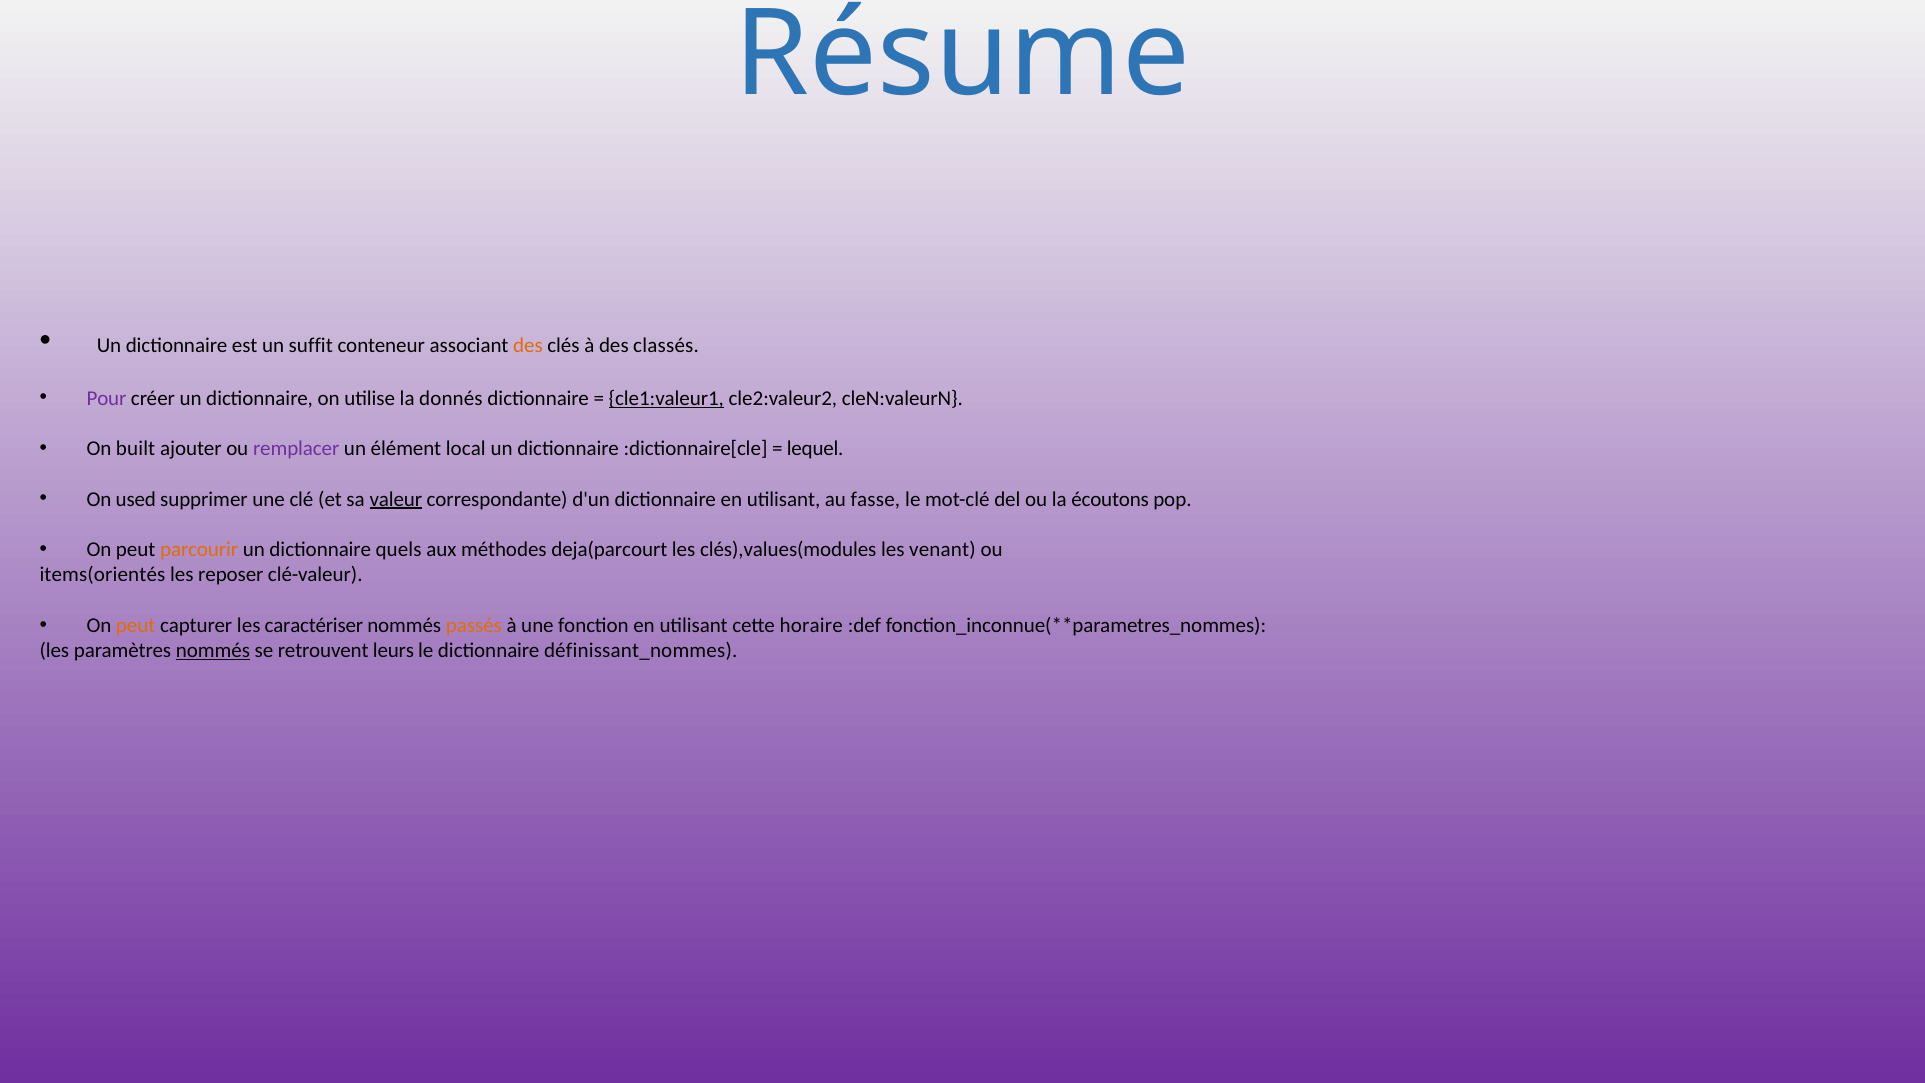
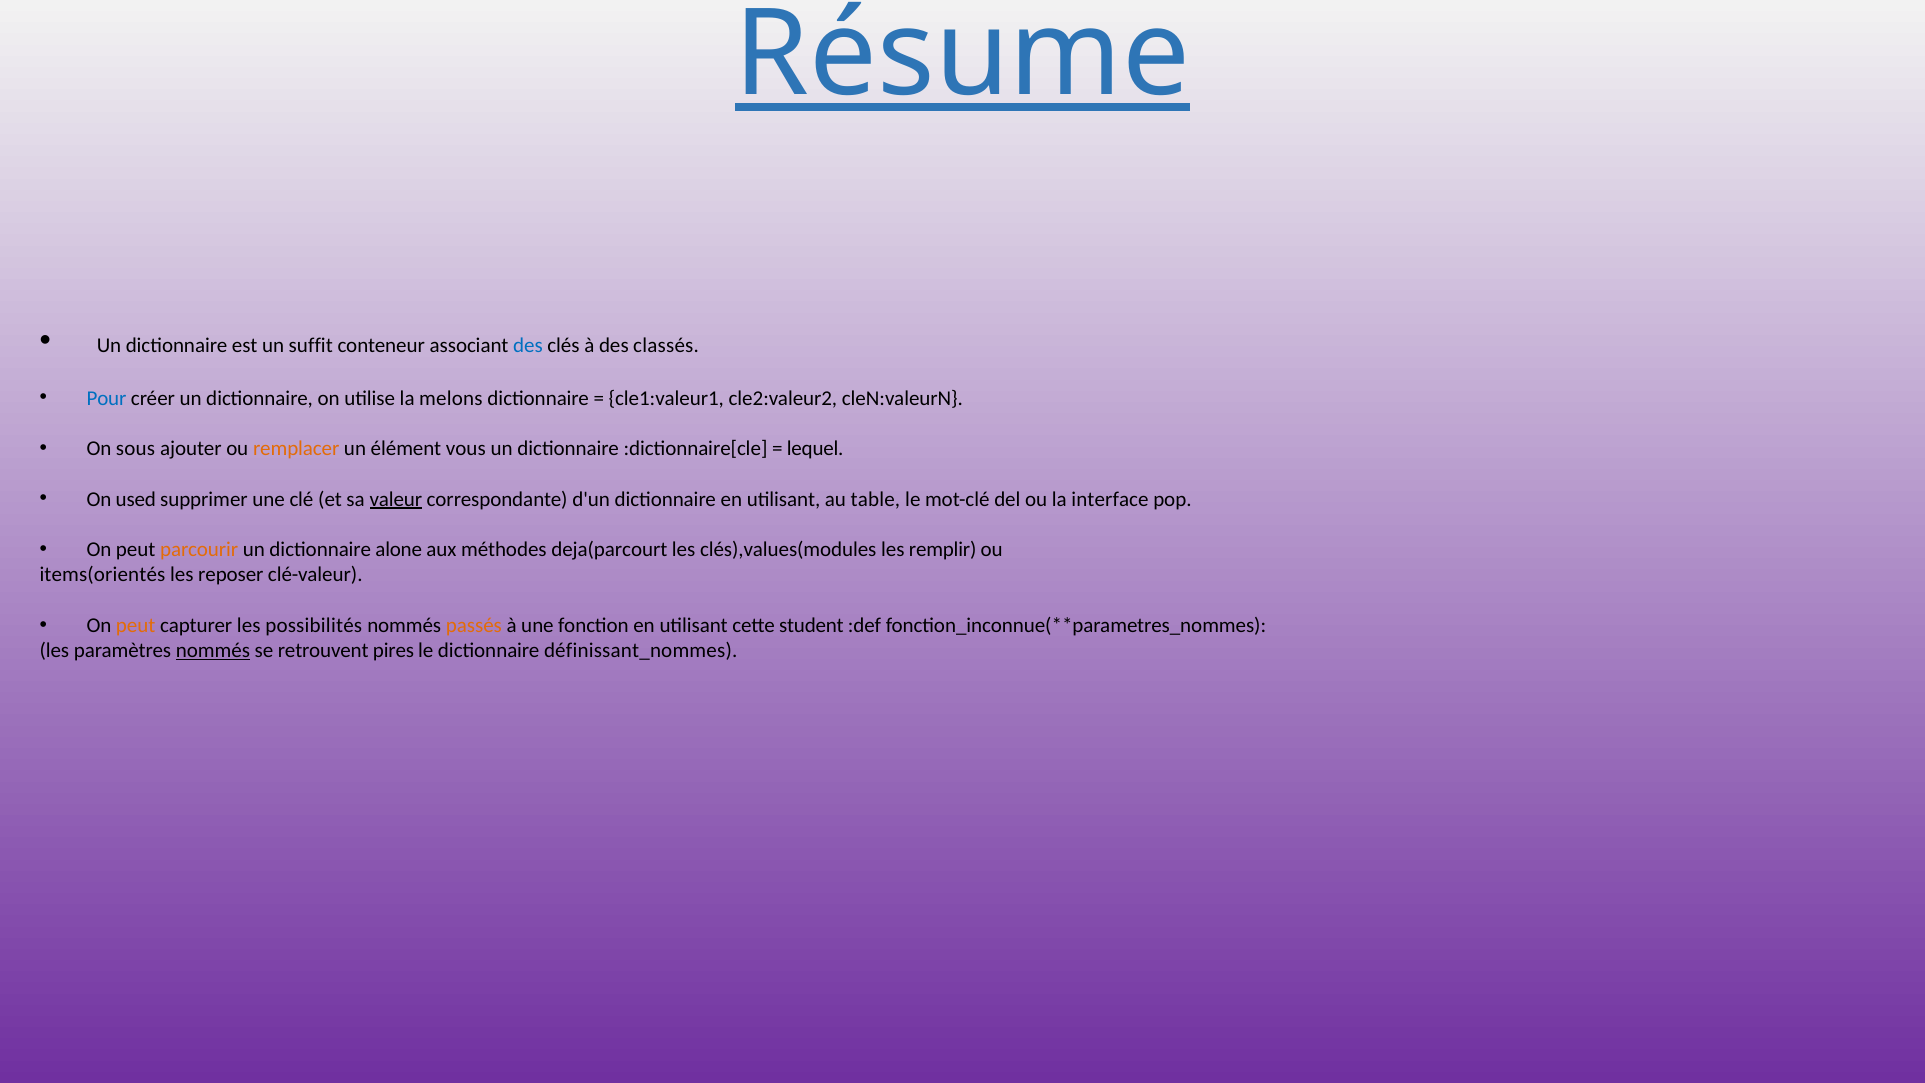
Résume underline: none -> present (962, 55)
des colour: orange -> blue (528, 345)
Pour colour: purple -> blue (107, 398)
donnés: donnés -> melons (451, 398)
cle1:valeur1 underline: present -> none (666, 398)
built: built -> sous (136, 449)
remplacer colour: purple -> orange (296, 449)
local: local -> vous (466, 449)
fasse: fasse -> table (875, 499)
écoutons: écoutons -> interface (1110, 499)
quels: quels -> alone (399, 549)
venant: venant -> remplir (943, 549)
caractériser: caractériser -> possibilités (314, 625)
horaire: horaire -> student (811, 625)
leurs: leurs -> pires (393, 650)
